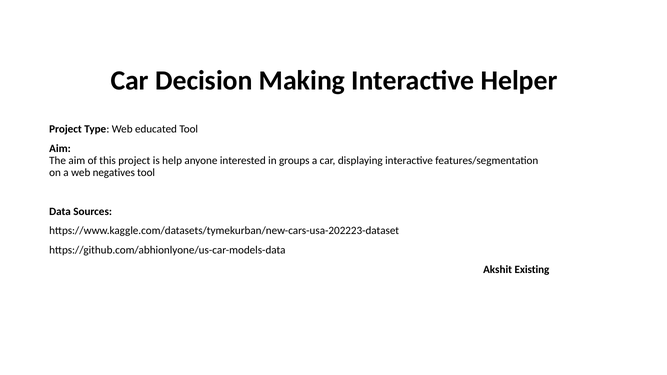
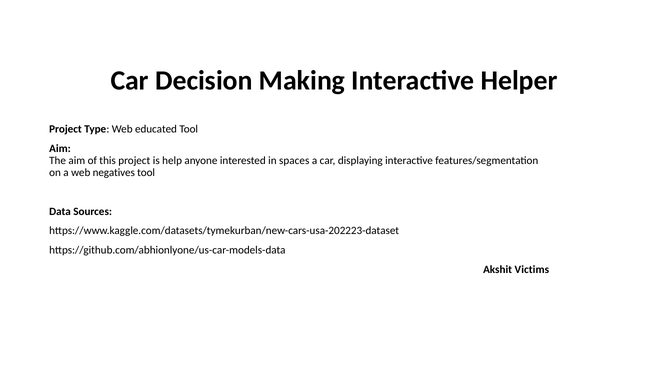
groups: groups -> spaces (294, 161)
Existing: Existing -> Victims (532, 270)
